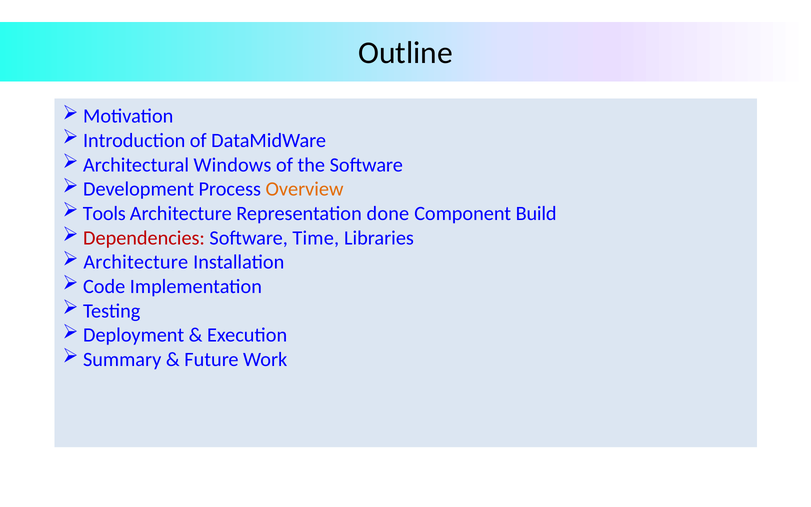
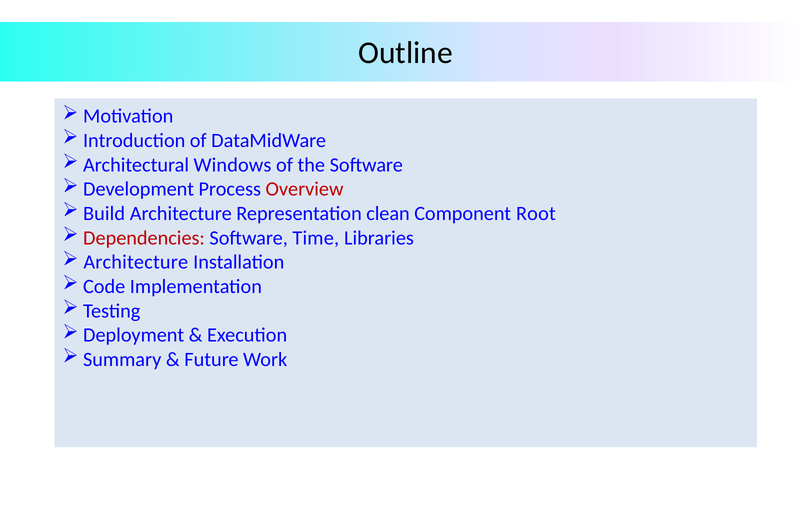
Overview colour: orange -> red (305, 189)
Tools: Tools -> Build (104, 213)
done: done -> clean (388, 213)
Build: Build -> Root (536, 213)
